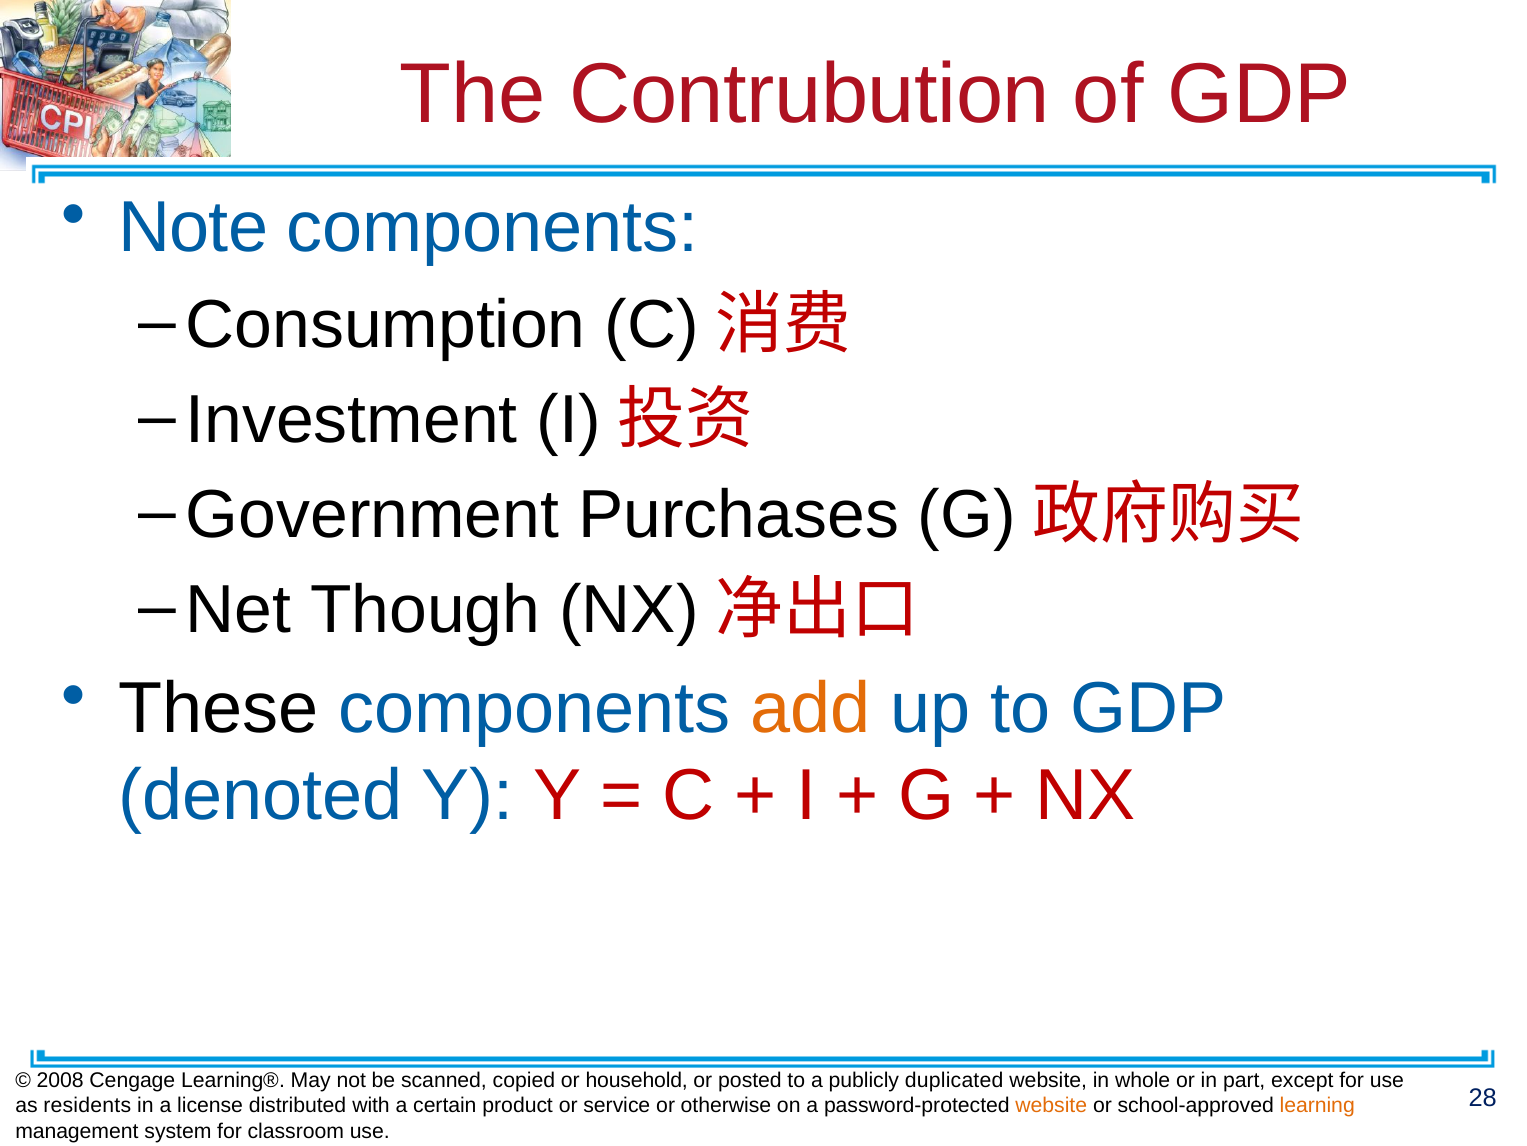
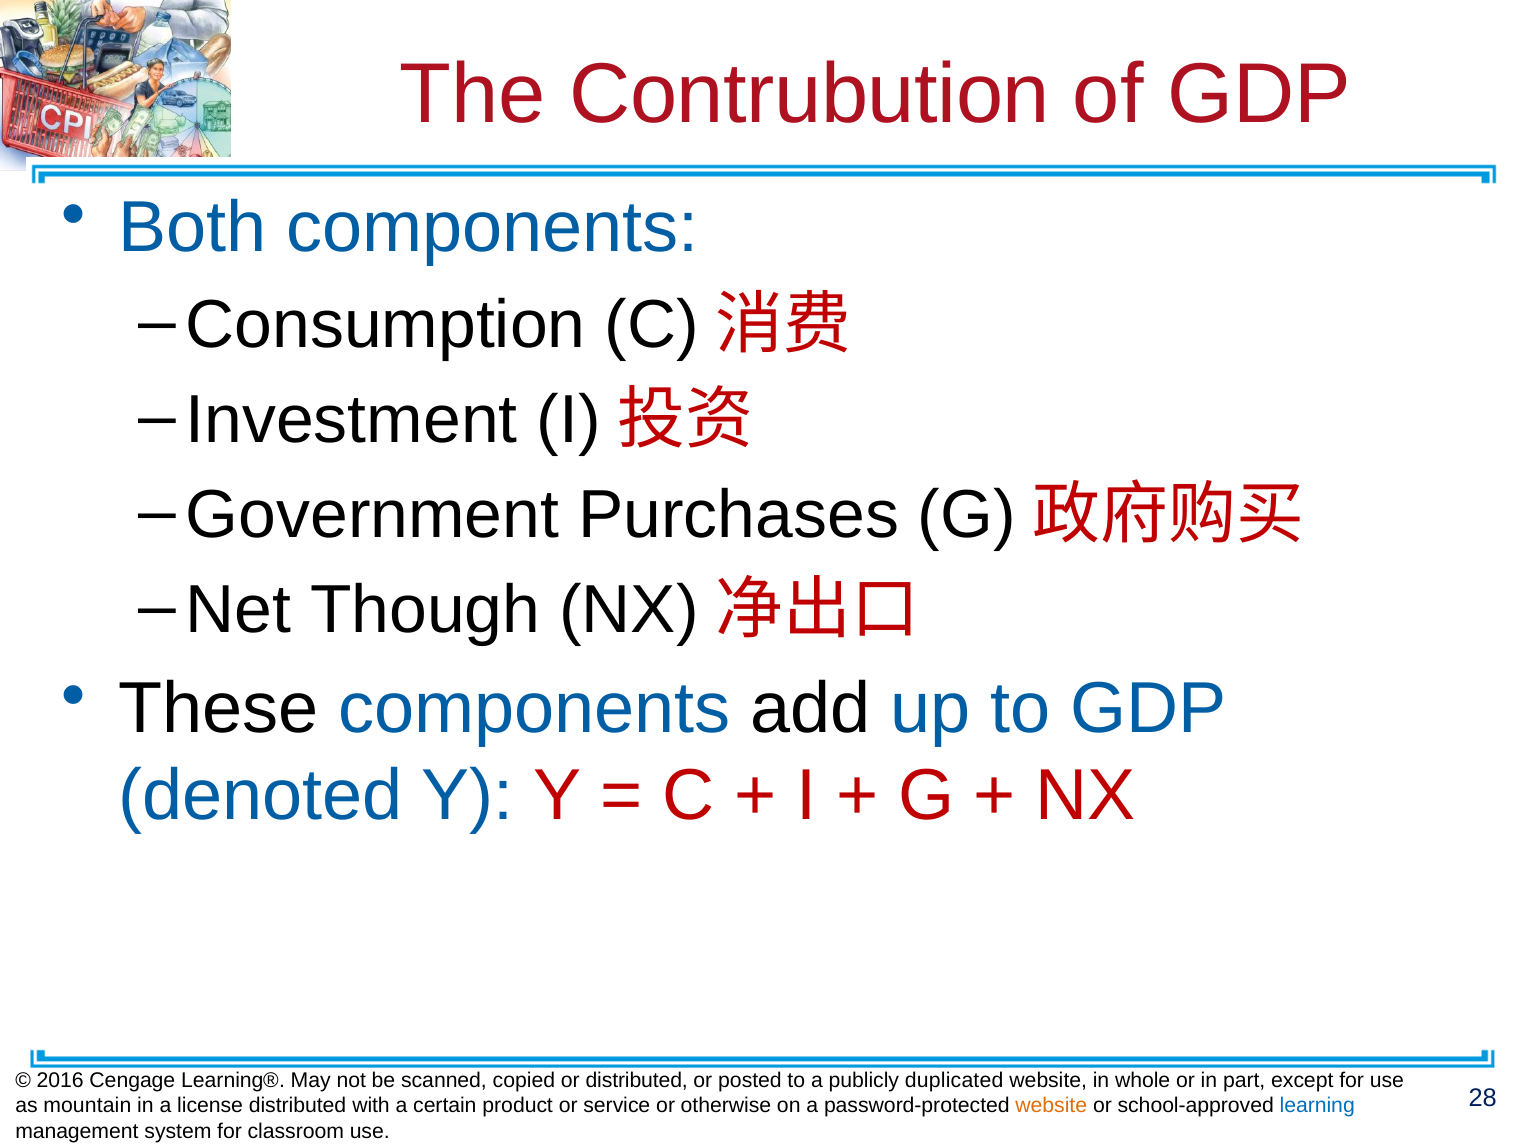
Note: Note -> Both (193, 227)
add colour: orange -> black (811, 708)
2008: 2008 -> 2016 (60, 1080)
or household: household -> distributed (637, 1080)
residents: residents -> mountain (87, 1105)
learning colour: orange -> blue (1317, 1105)
